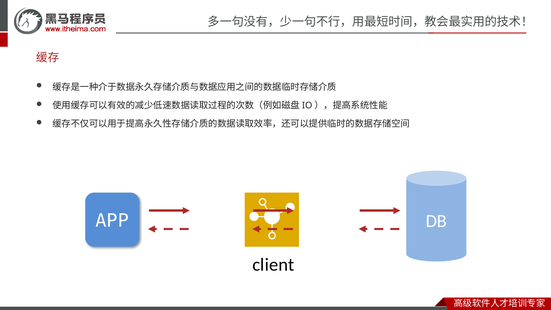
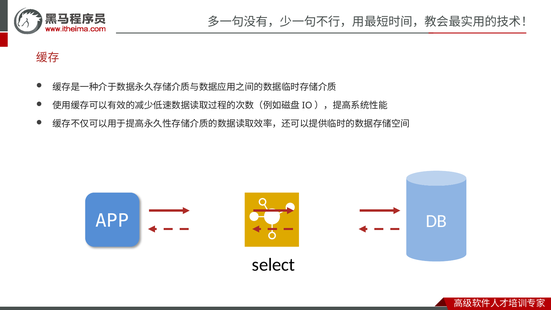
client: client -> select (273, 265)
